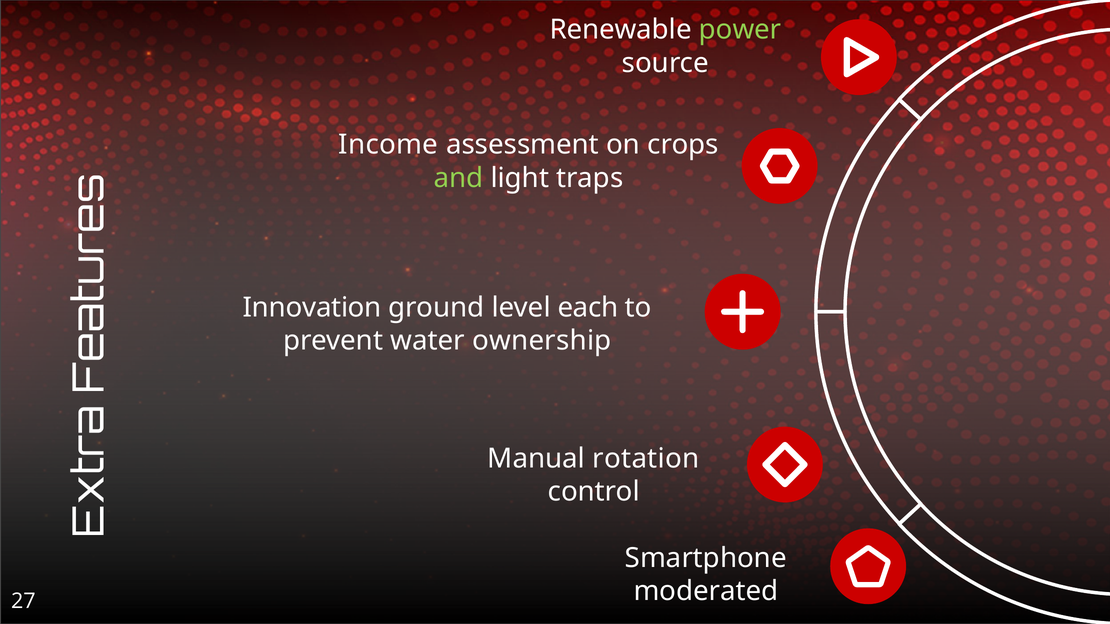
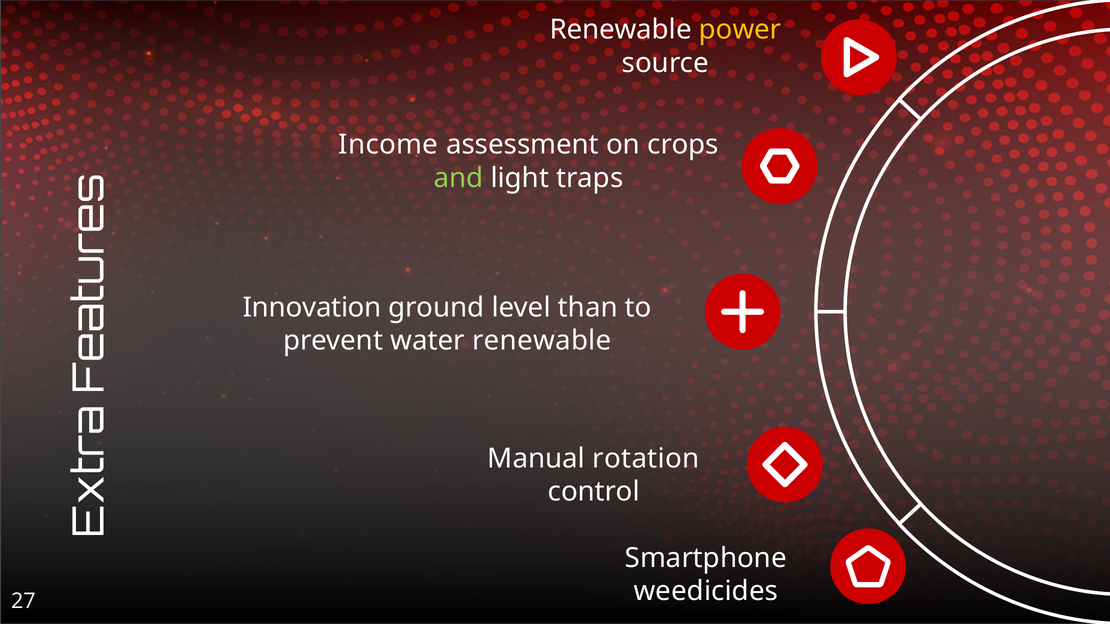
power colour: light green -> yellow (740, 30)
each: each -> than (588, 308)
water ownership: ownership -> renewable (542, 341)
moderated: moderated -> weedicides (706, 592)
